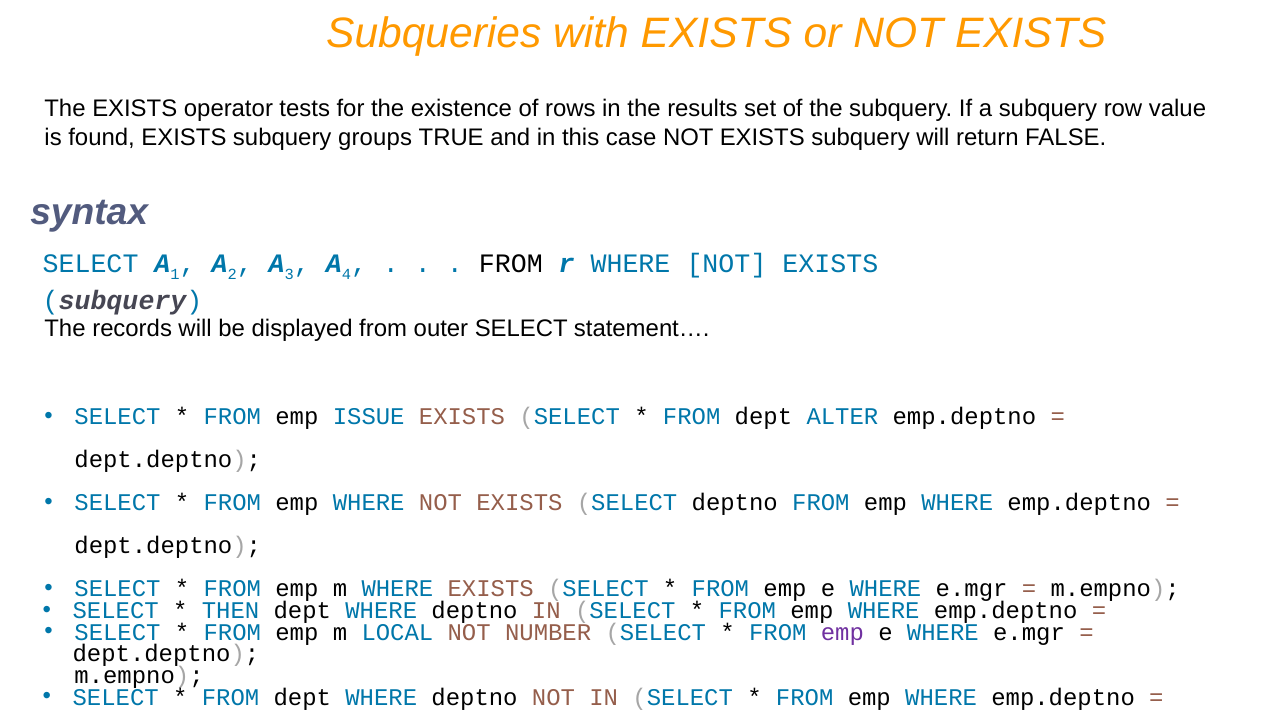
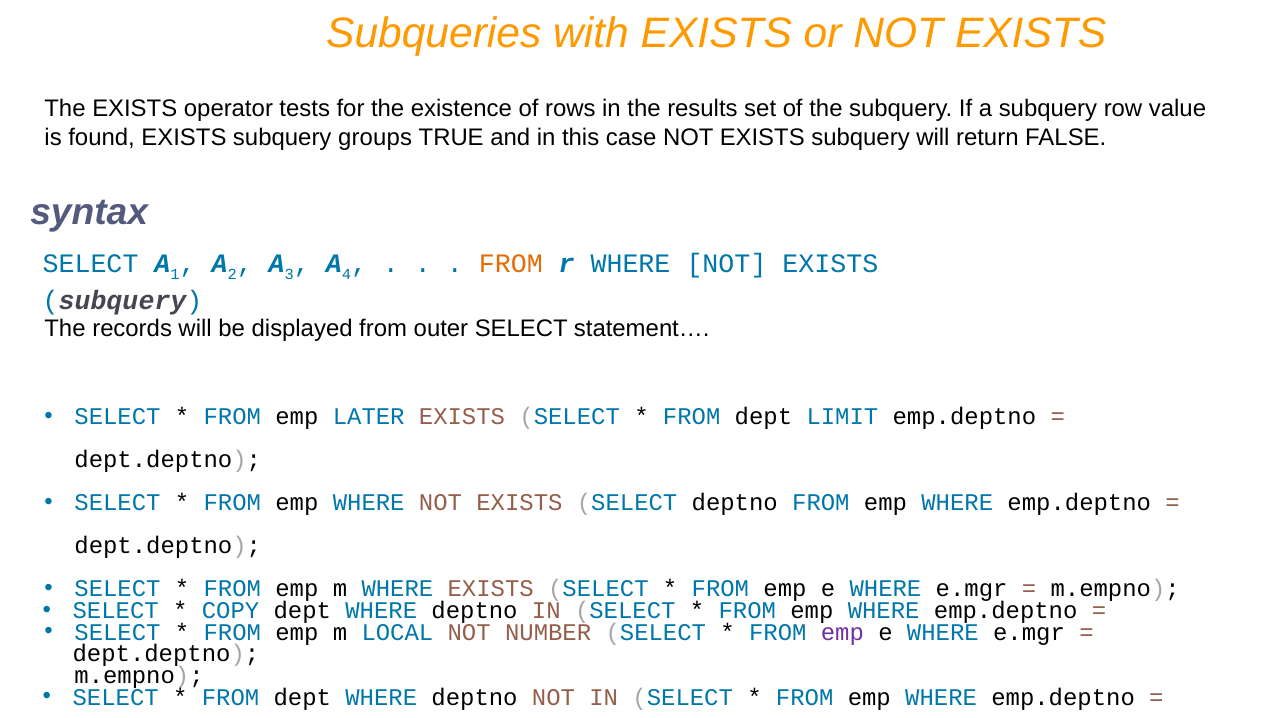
FROM colour: black -> orange (511, 264)
ISSUE: ISSUE -> LATER (369, 417)
ALTER: ALTER -> LIMIT (842, 417)
THEN: THEN -> COPY (231, 611)
